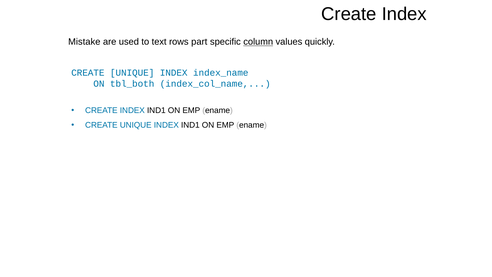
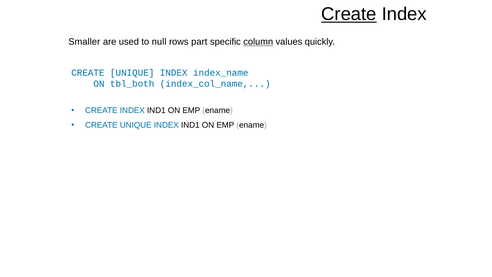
Create underline: none -> present (349, 14)
Mistake: Mistake -> Smaller (84, 42)
text: text -> null (159, 42)
